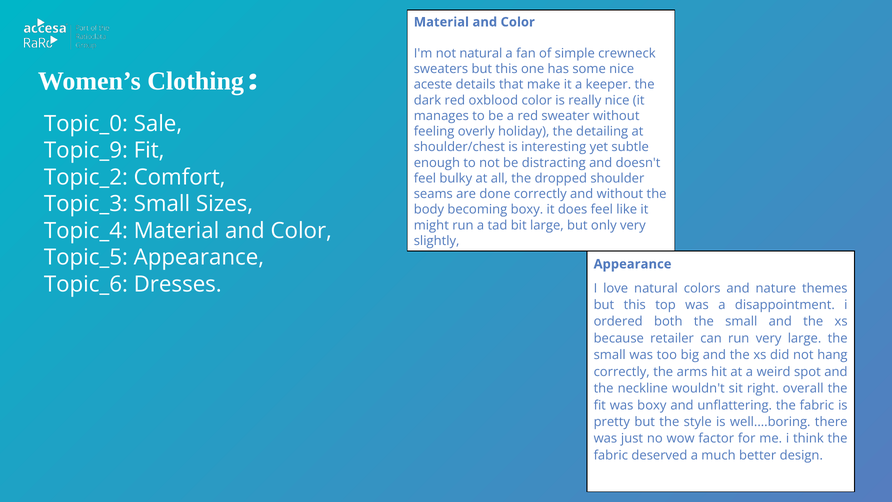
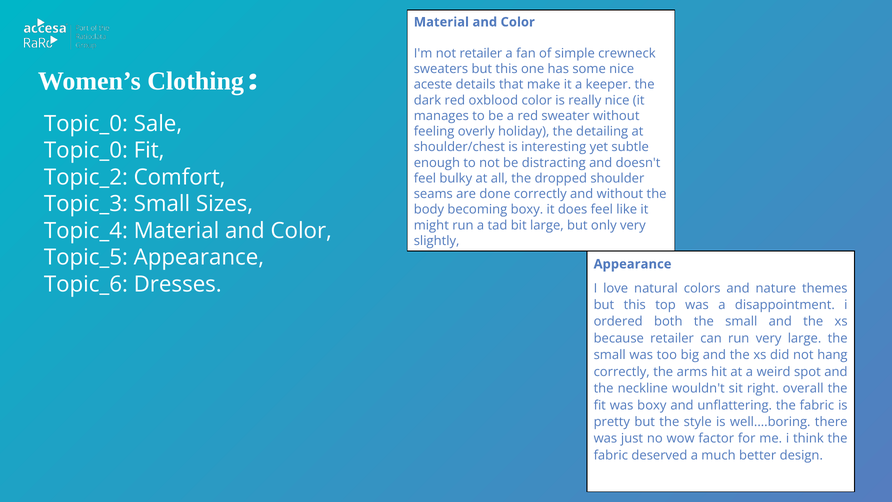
not natural: natural -> retailer (481, 53)
Topic_9: Topic_9 -> Topic_0 (86, 150)
